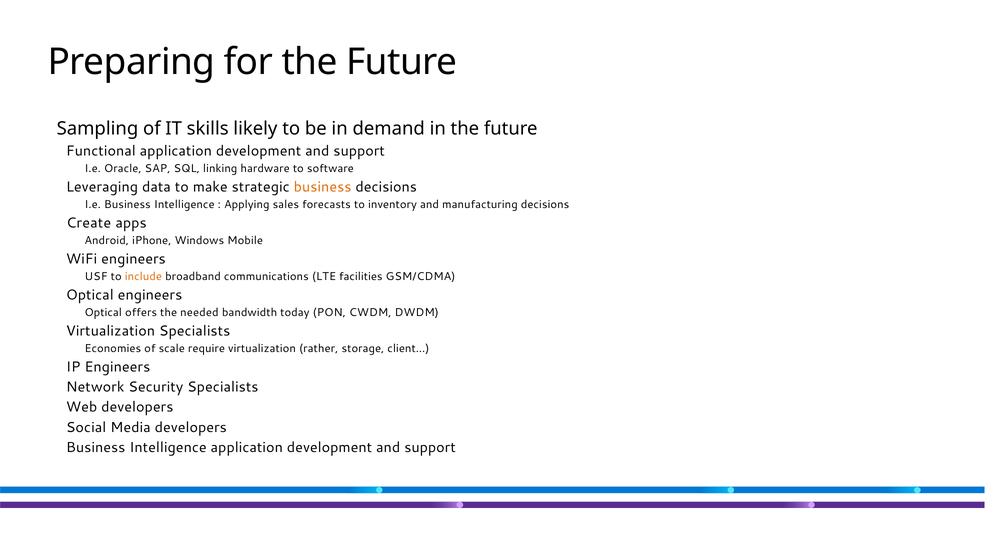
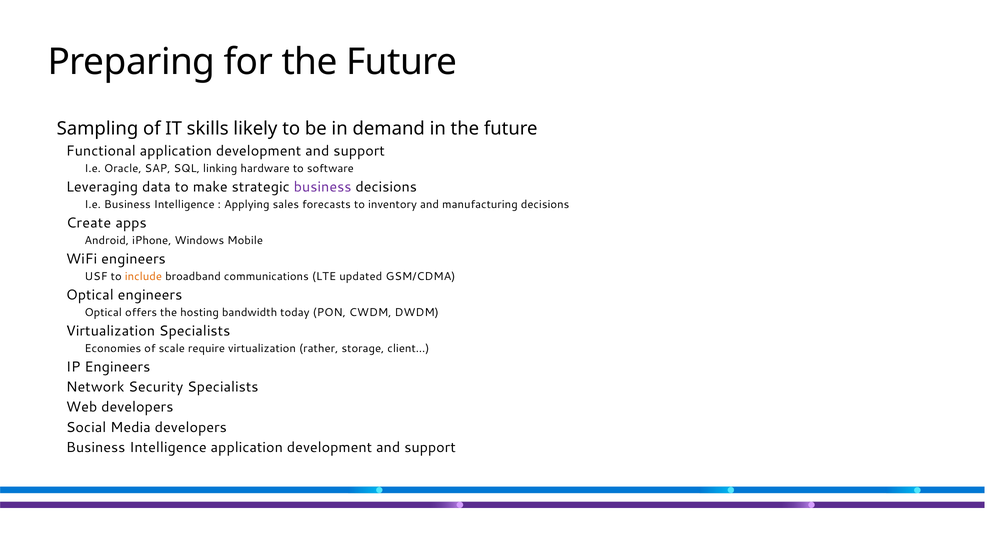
business colour: orange -> purple (323, 187)
facilities: facilities -> updated (361, 276)
needed: needed -> hosting (200, 312)
